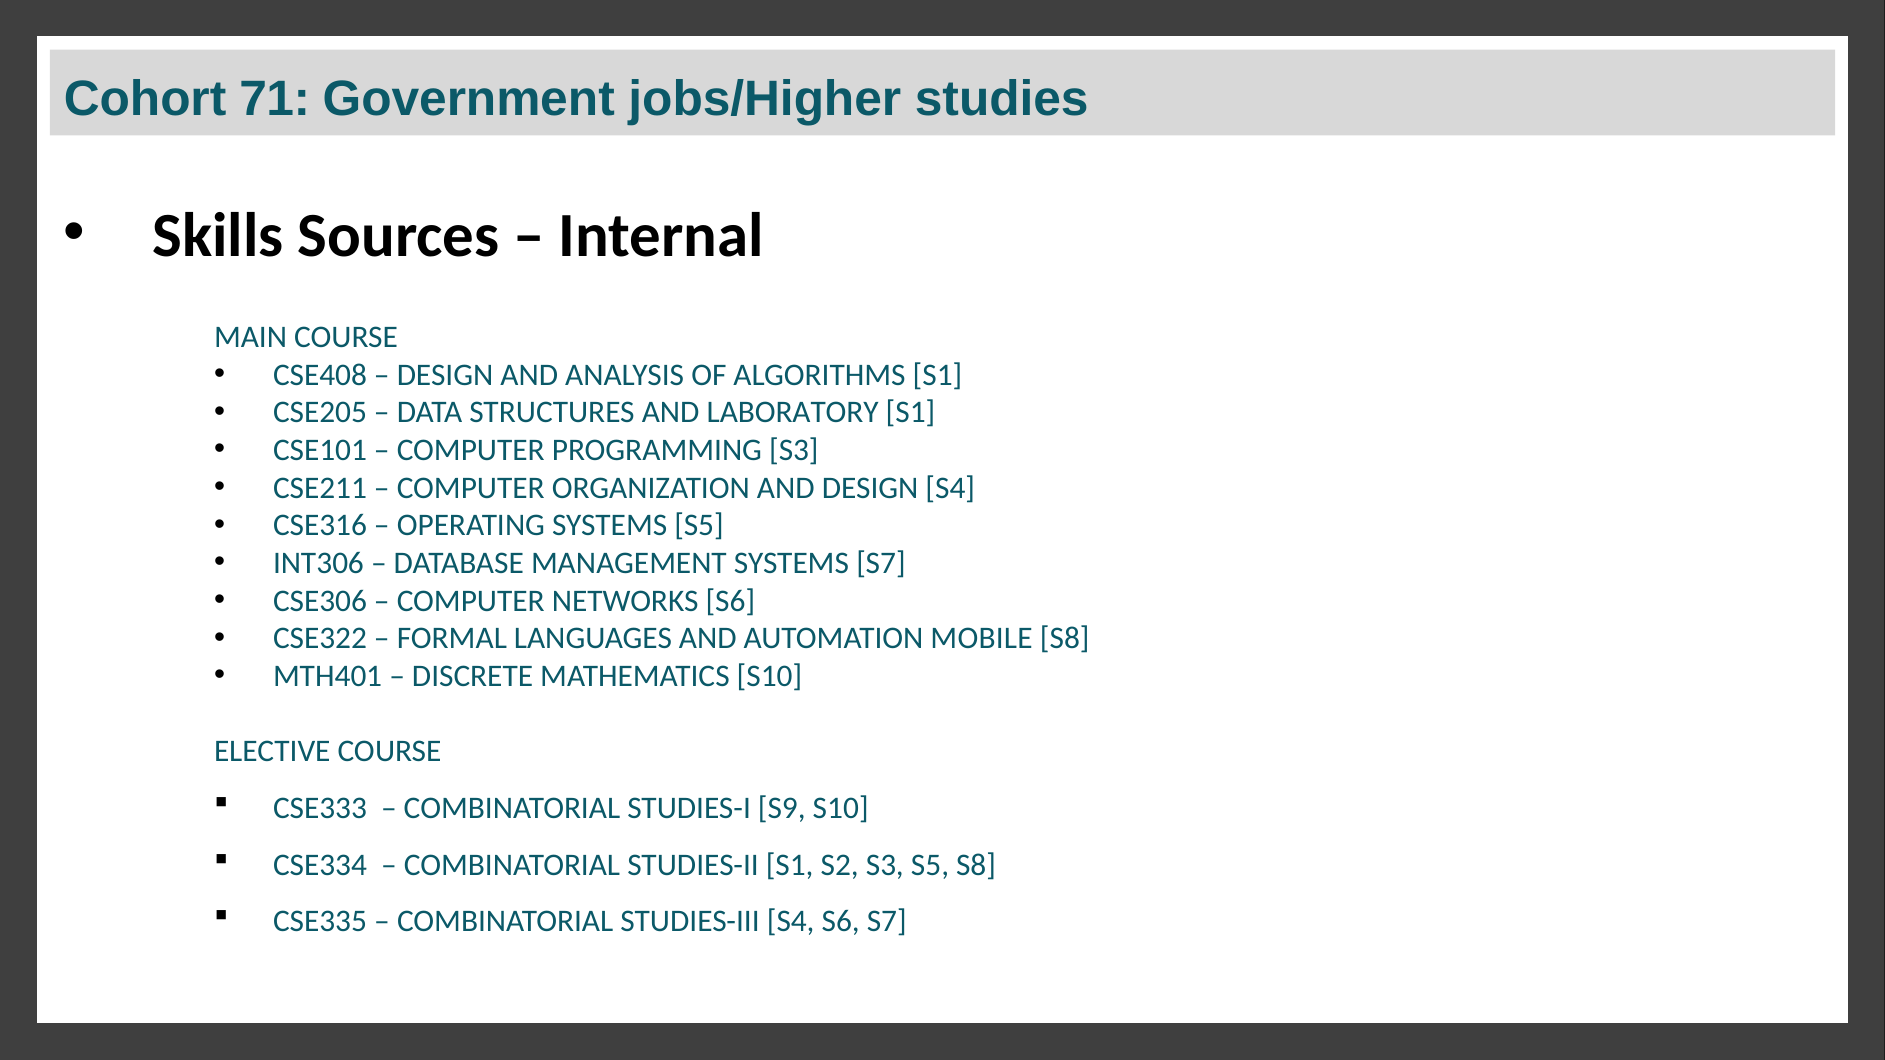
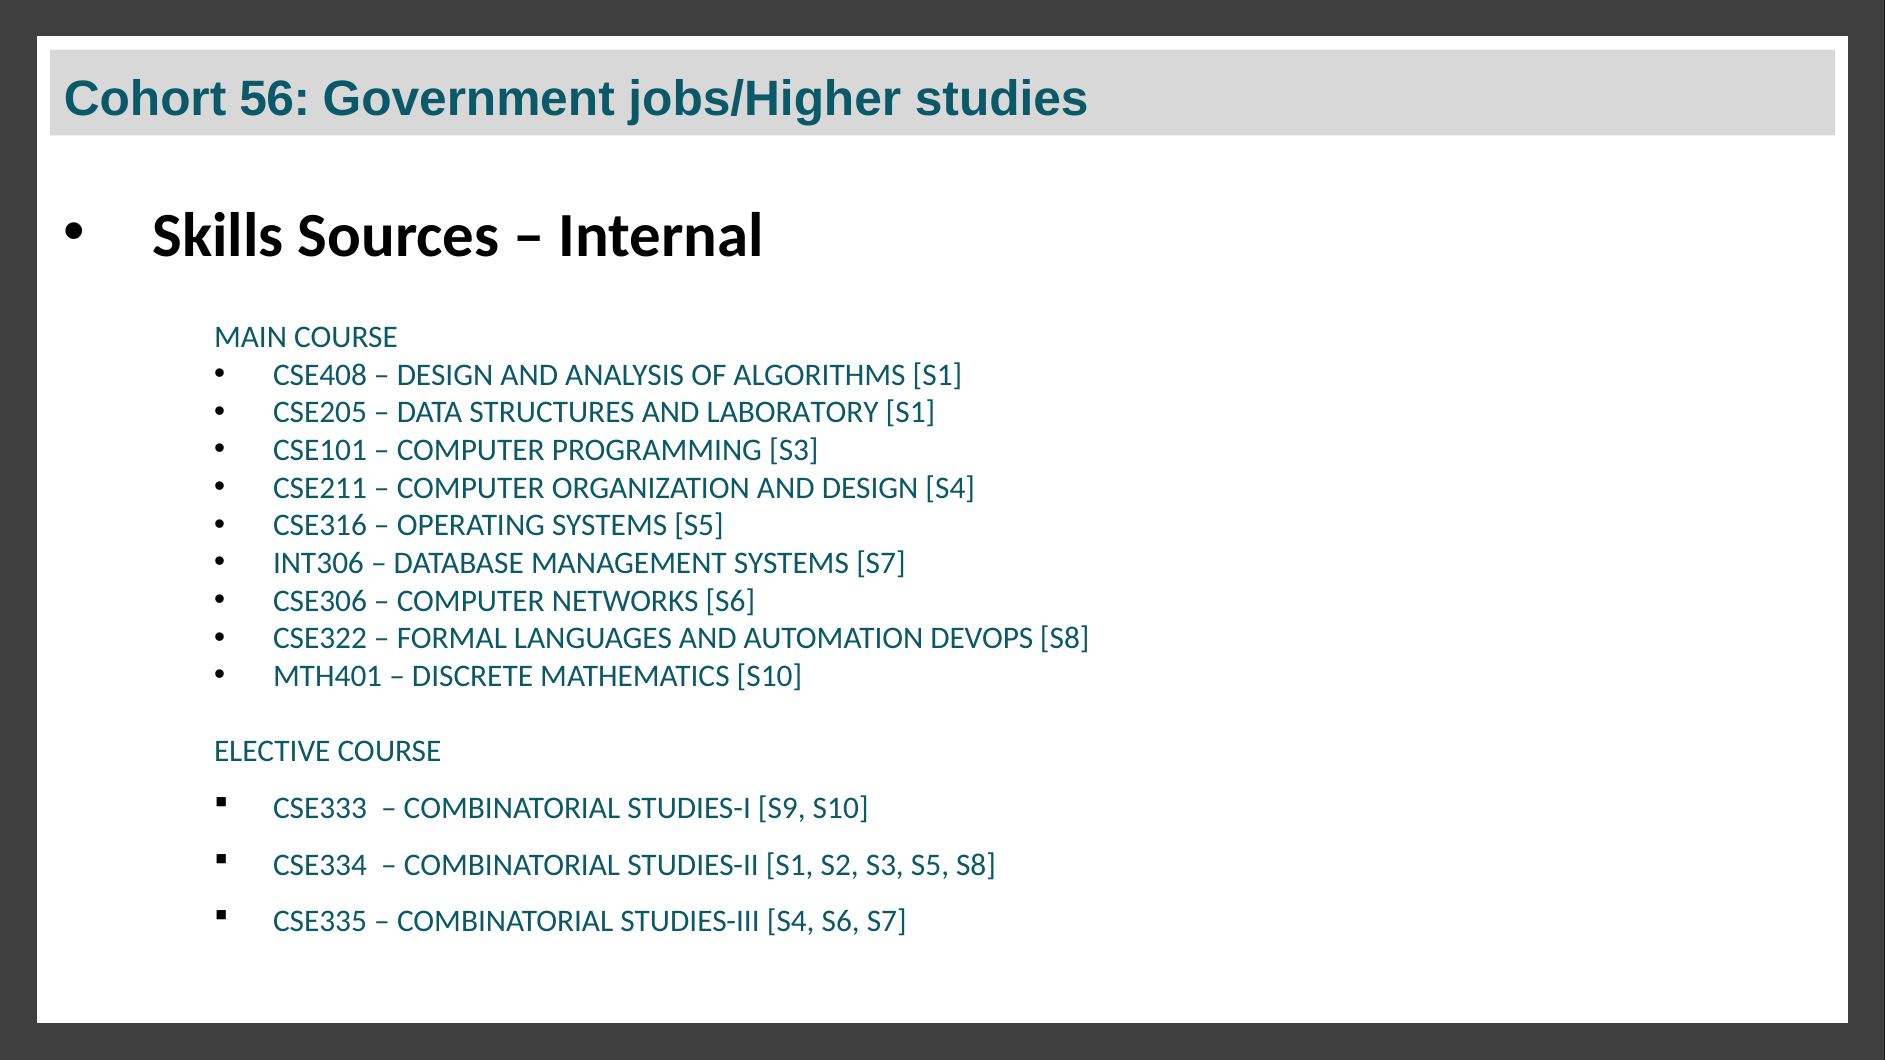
71: 71 -> 56 (275, 100)
MOBILE: MOBILE -> DEVOPS (982, 639)
